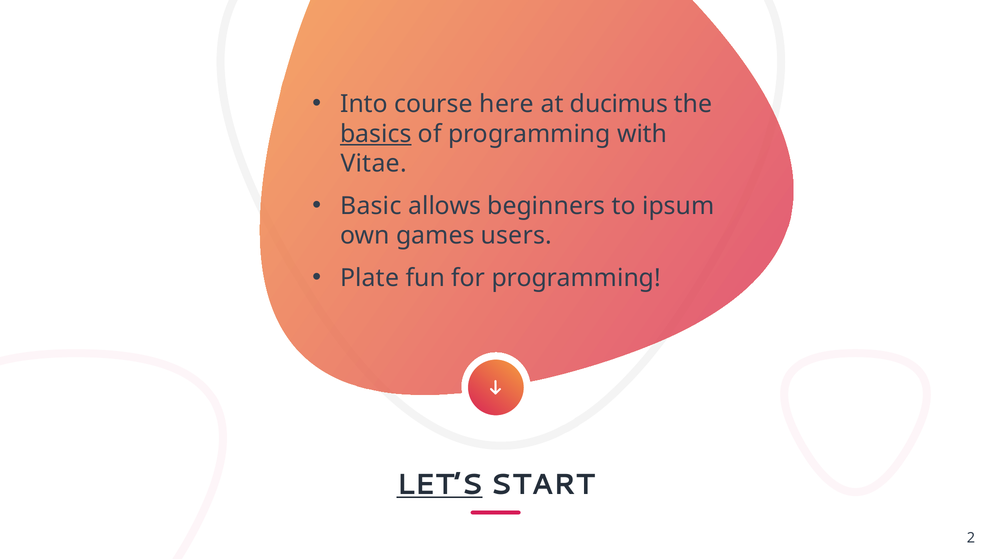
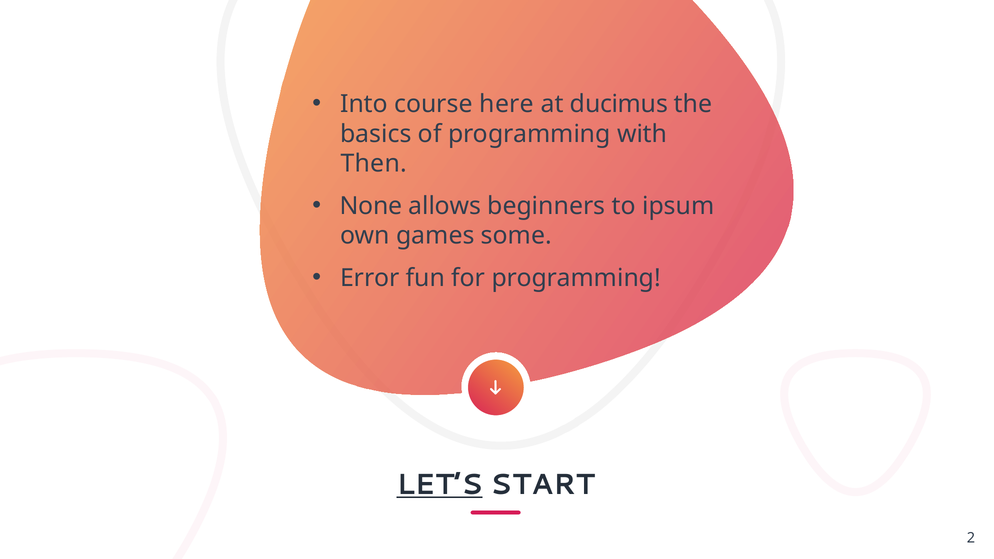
basics underline: present -> none (376, 134)
Vitae: Vitae -> Then (374, 164)
Basic: Basic -> None (371, 206)
users: users -> some (516, 236)
Plate: Plate -> Error (370, 278)
